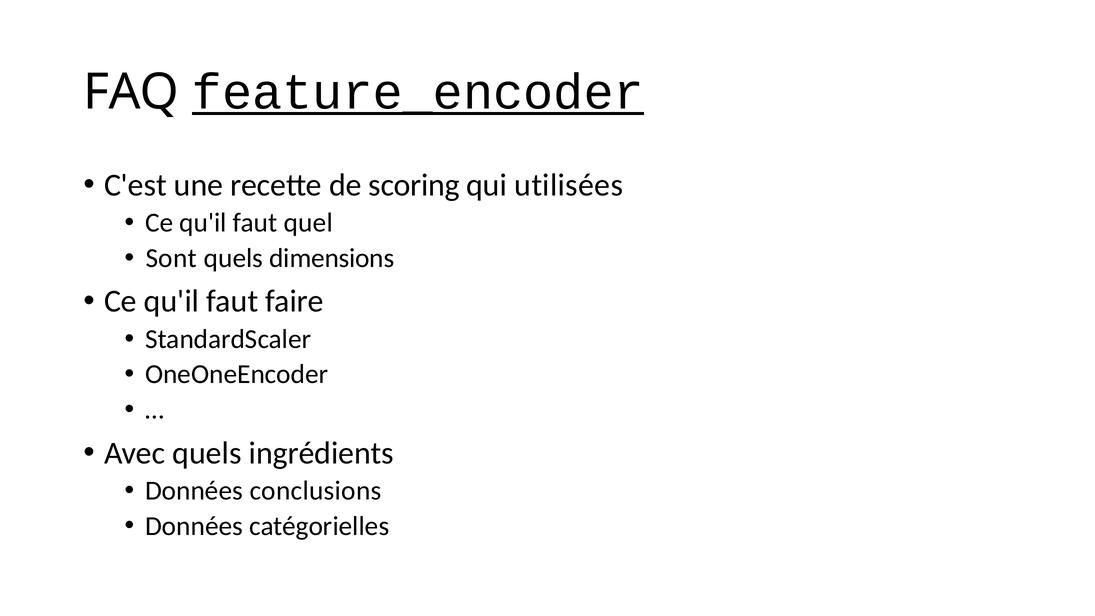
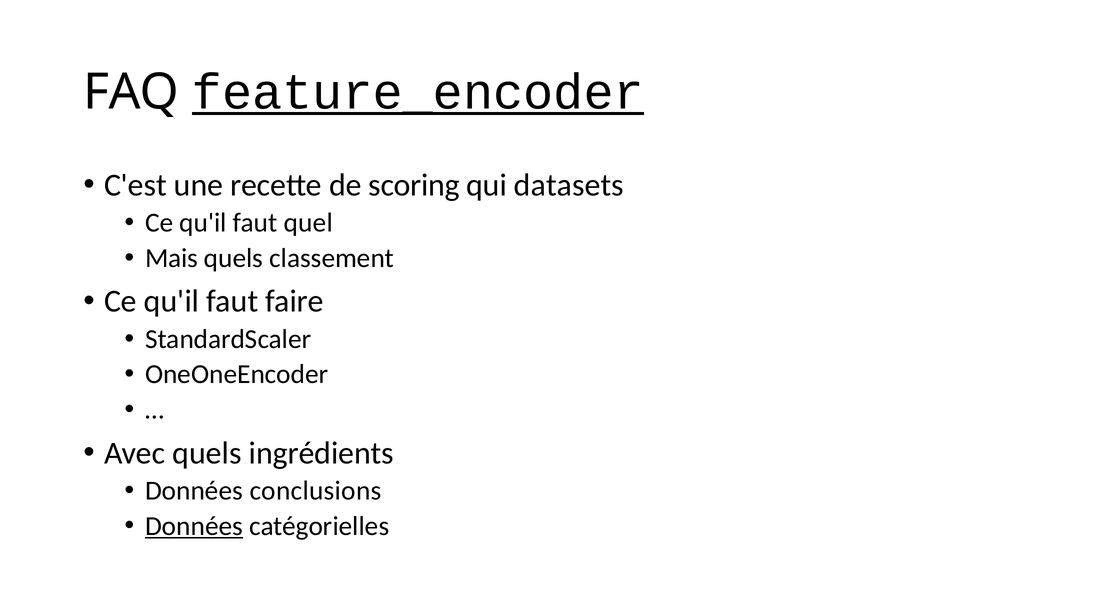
utilisées: utilisées -> datasets (569, 185)
Sont: Sont -> Mais (171, 258)
dimensions: dimensions -> classement (332, 258)
Données underline: none -> present (194, 526)
